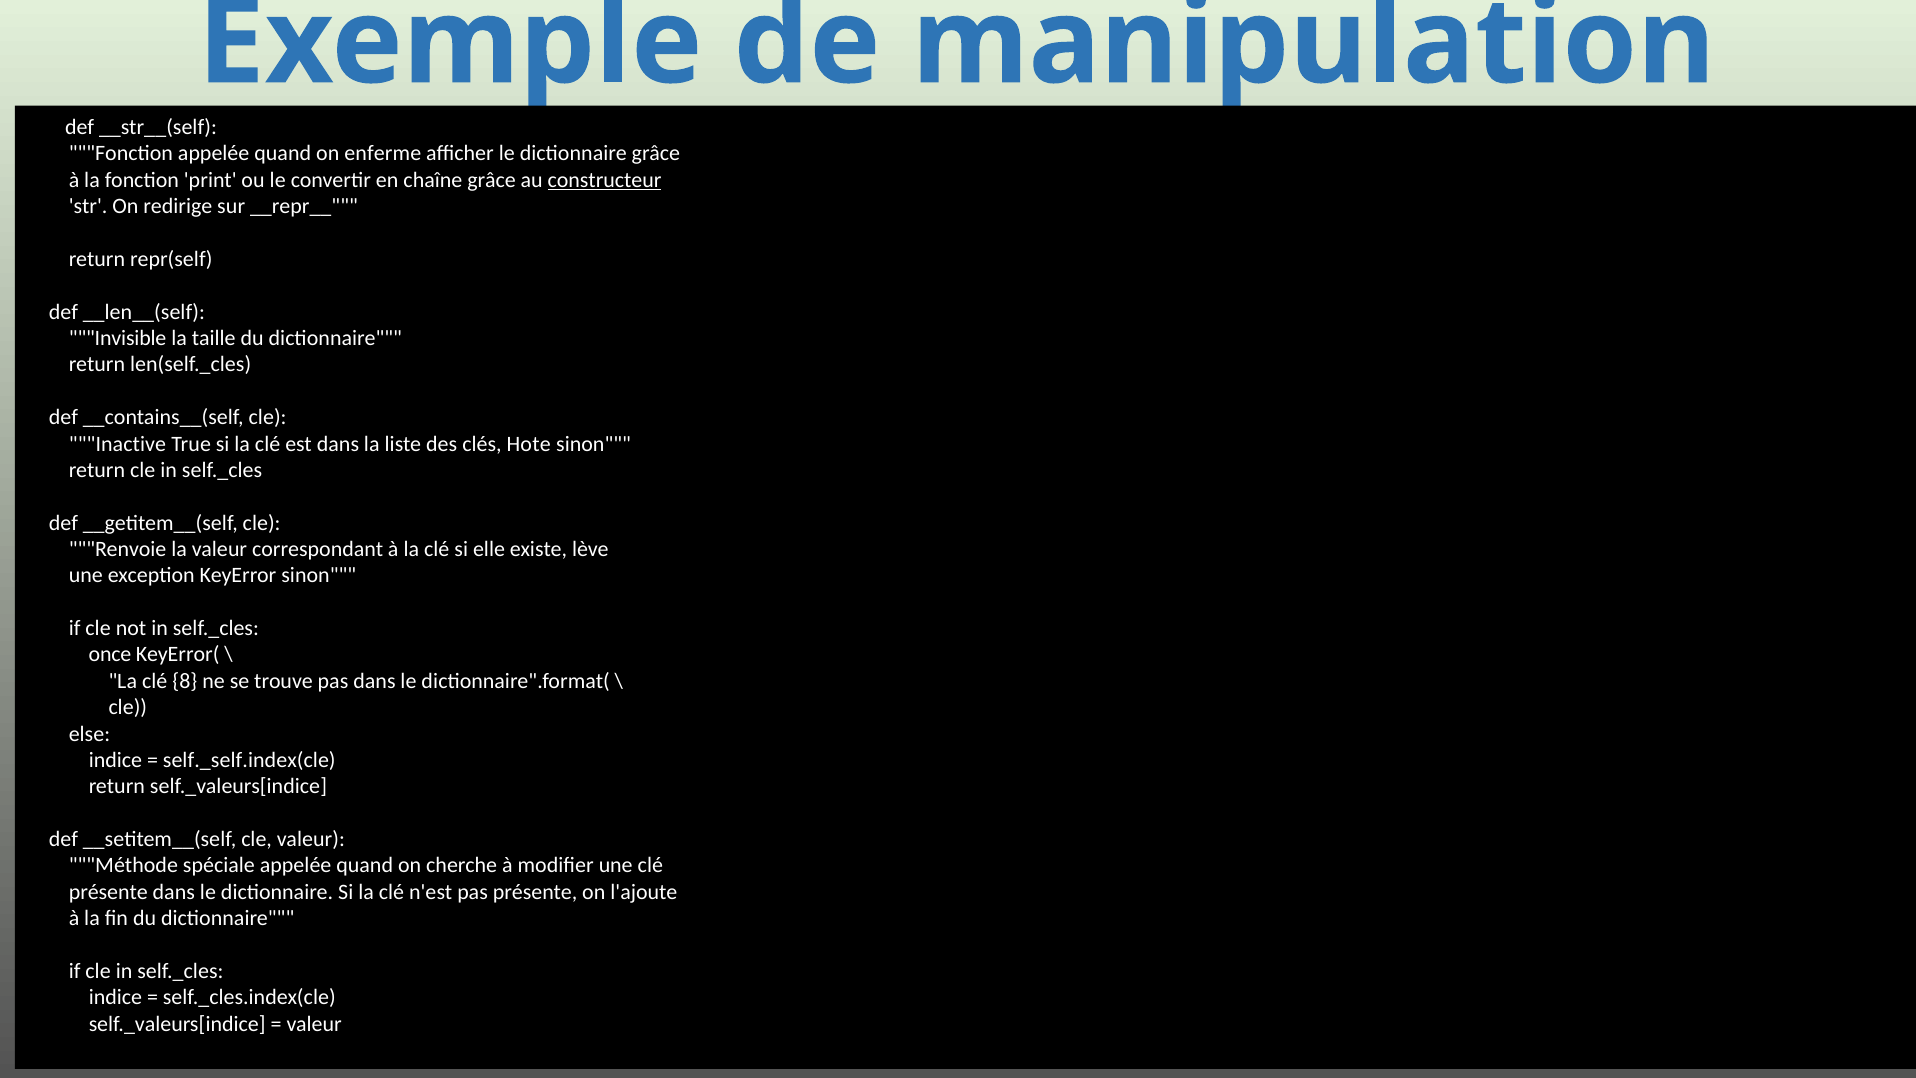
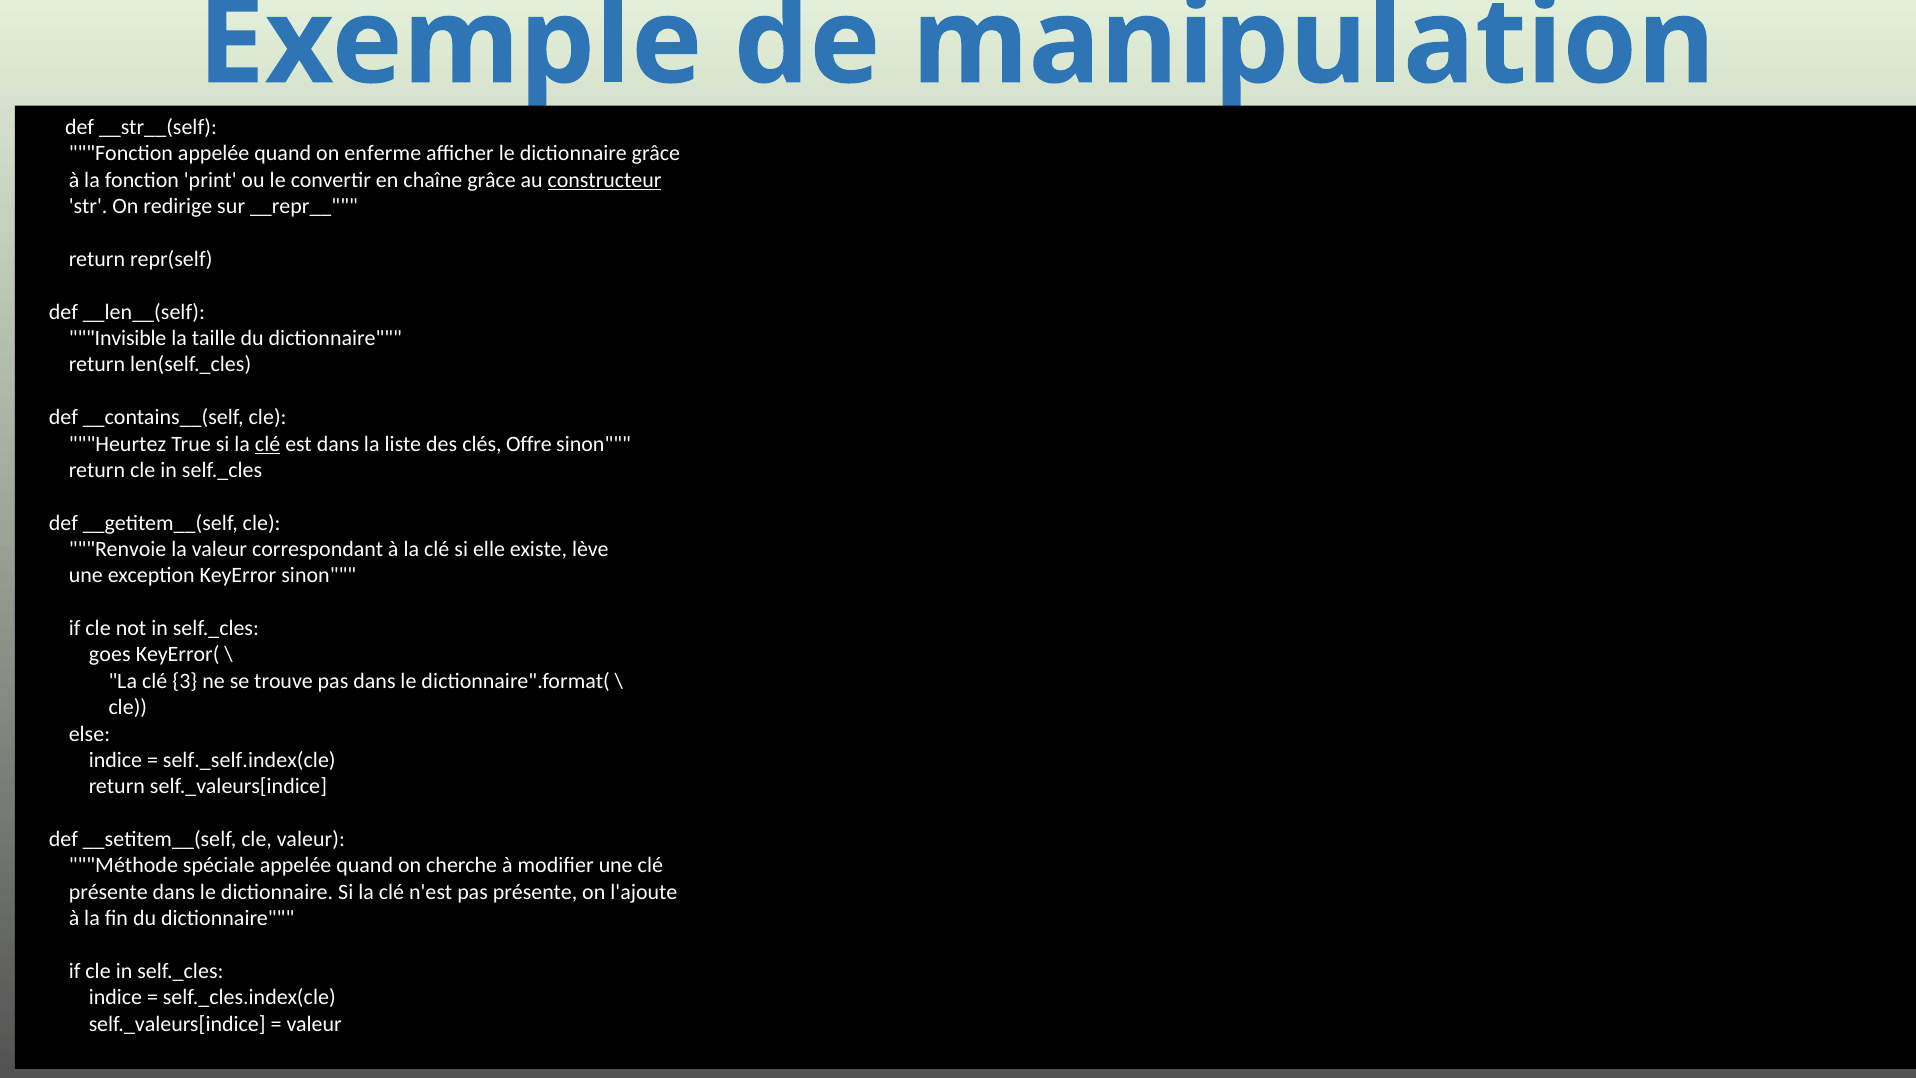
Inactive: Inactive -> Heurtez (118, 444)
clé underline: none -> present (268, 444)
Hote: Hote -> Offre (529, 444)
once: once -> goes (110, 655)
8: 8 -> 3 (185, 681)
